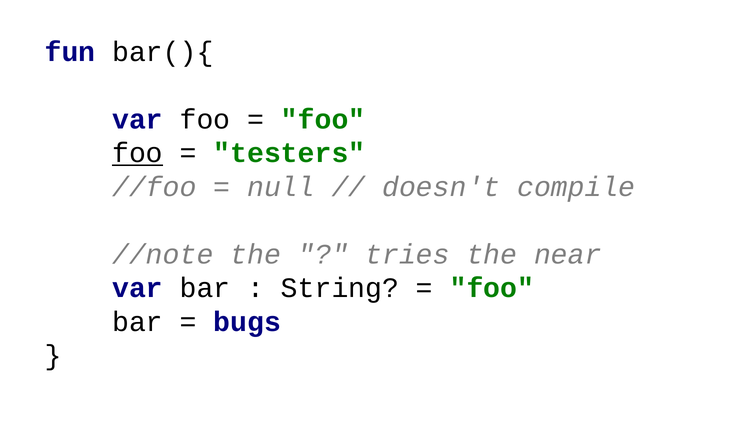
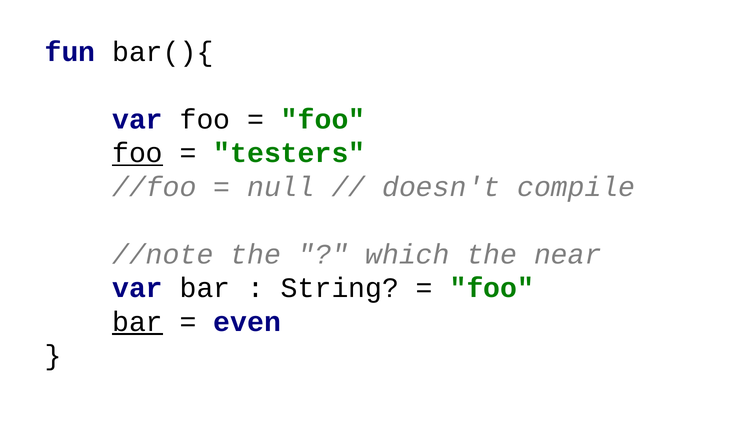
tries: tries -> which (407, 254)
bar underline: none -> present (137, 322)
bugs: bugs -> even (247, 322)
